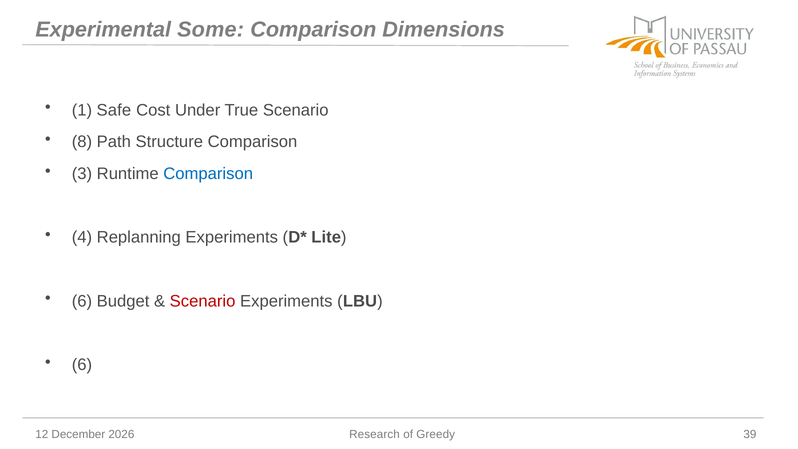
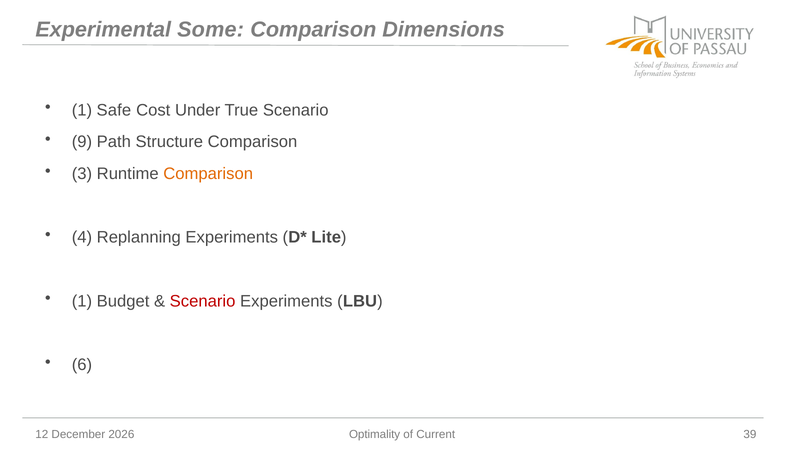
8: 8 -> 9 (82, 142)
Comparison colour: blue -> orange (208, 174)
6: 6 -> 1 (82, 301)
Research: Research -> Optimality (375, 434)
Greedy: Greedy -> Current (436, 434)
